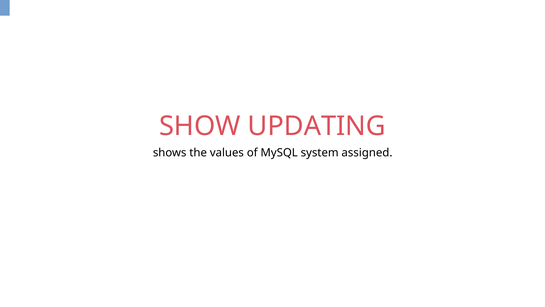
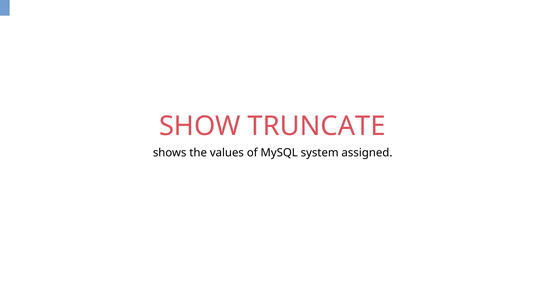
UPDATING: UPDATING -> TRUNCATE (317, 126)
